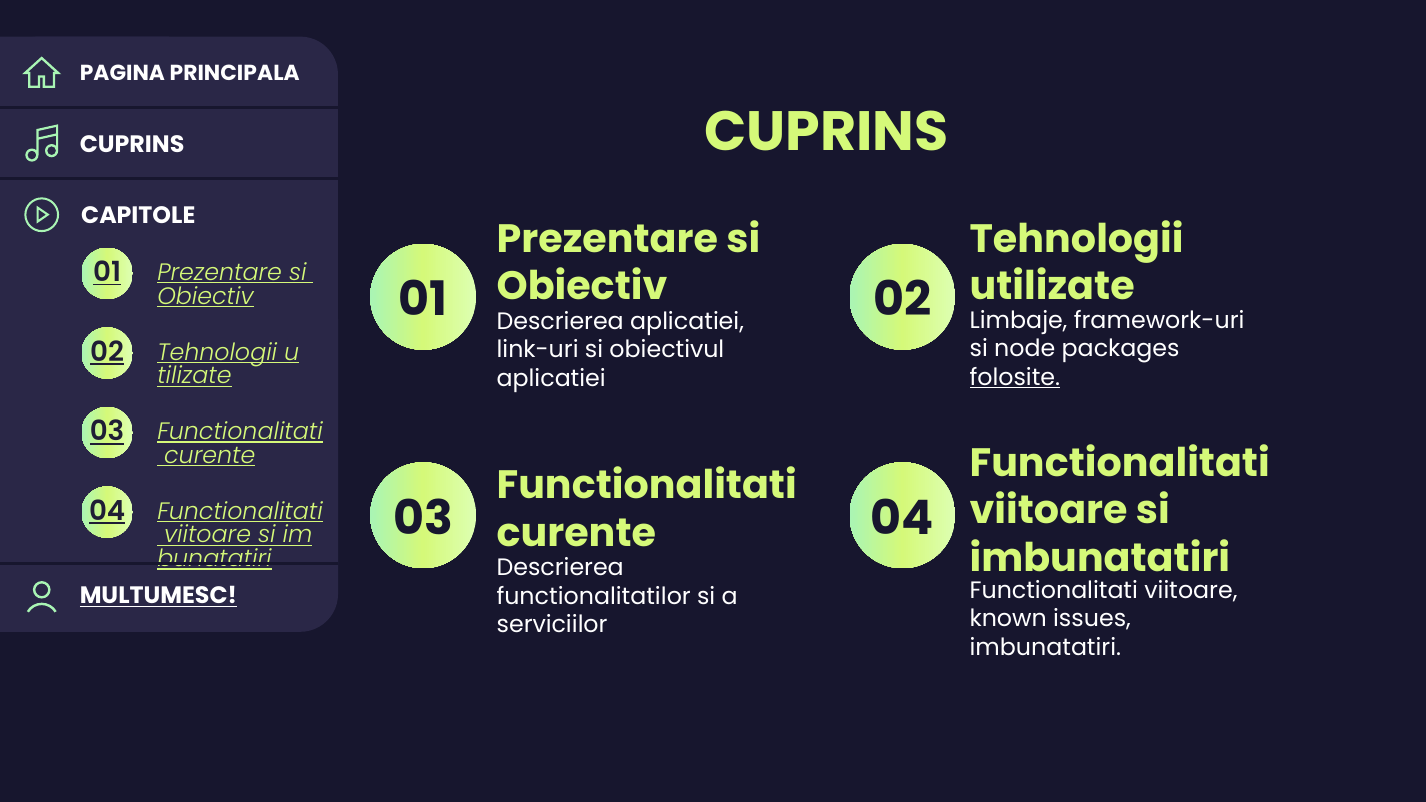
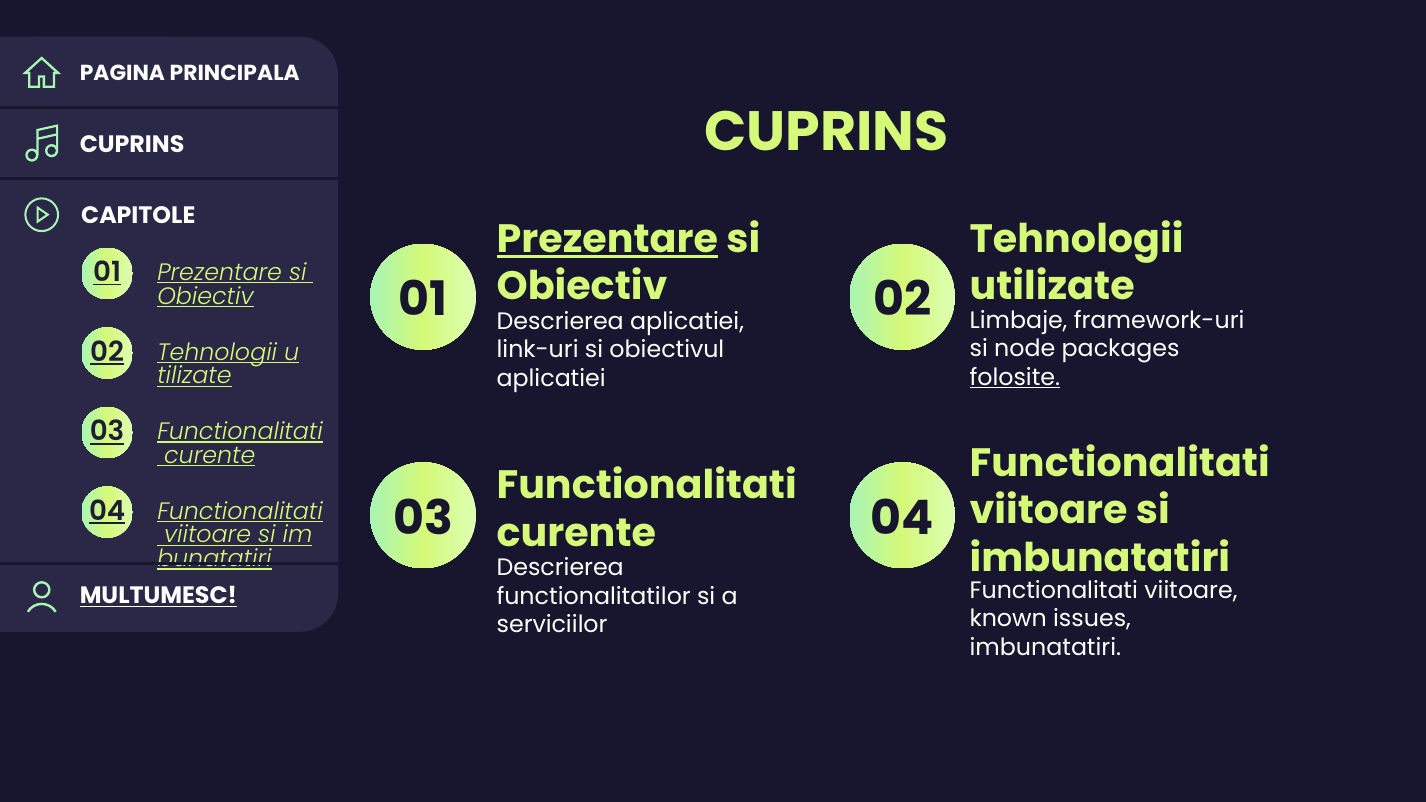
Prezentare underline: none -> present (607, 239)
